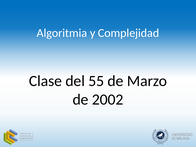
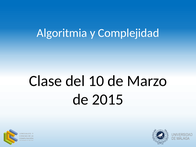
55: 55 -> 10 (96, 81)
2002: 2002 -> 2015 (108, 100)
